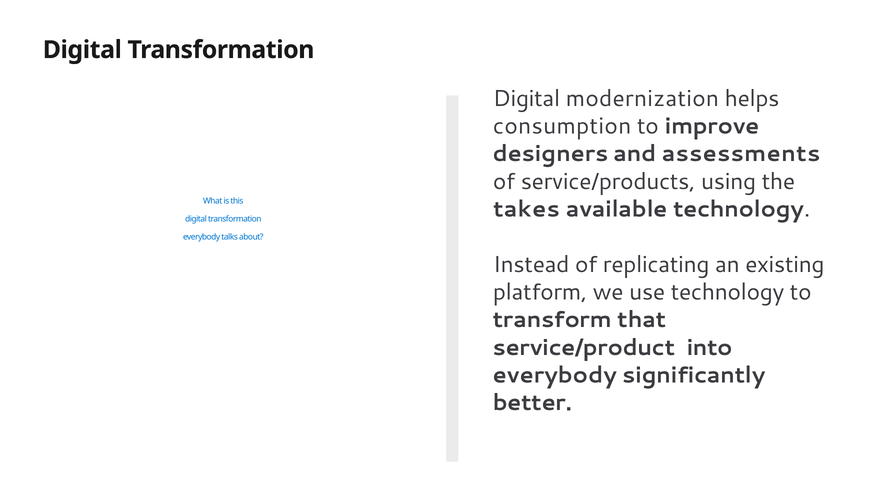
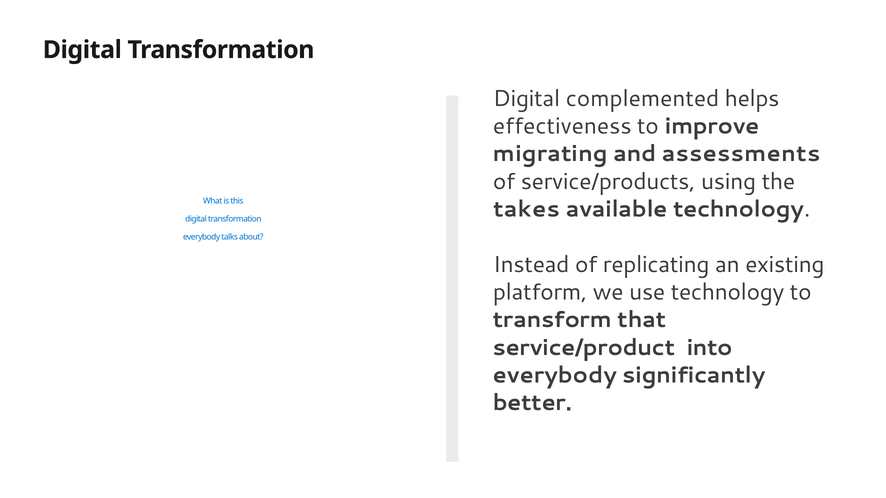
modernization: modernization -> complemented (643, 99)
consumption: consumption -> effectiveness (562, 126)
designers: designers -> migrating (550, 154)
